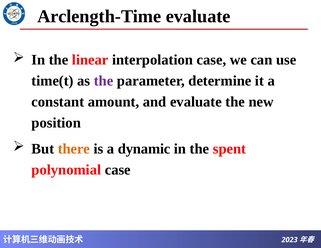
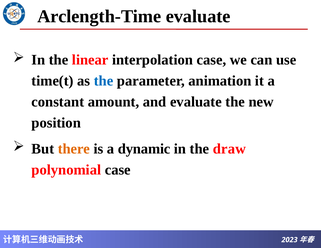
the colour: purple -> blue (104, 81)
determine: determine -> animation (220, 81)
spent: spent -> draw (229, 149)
